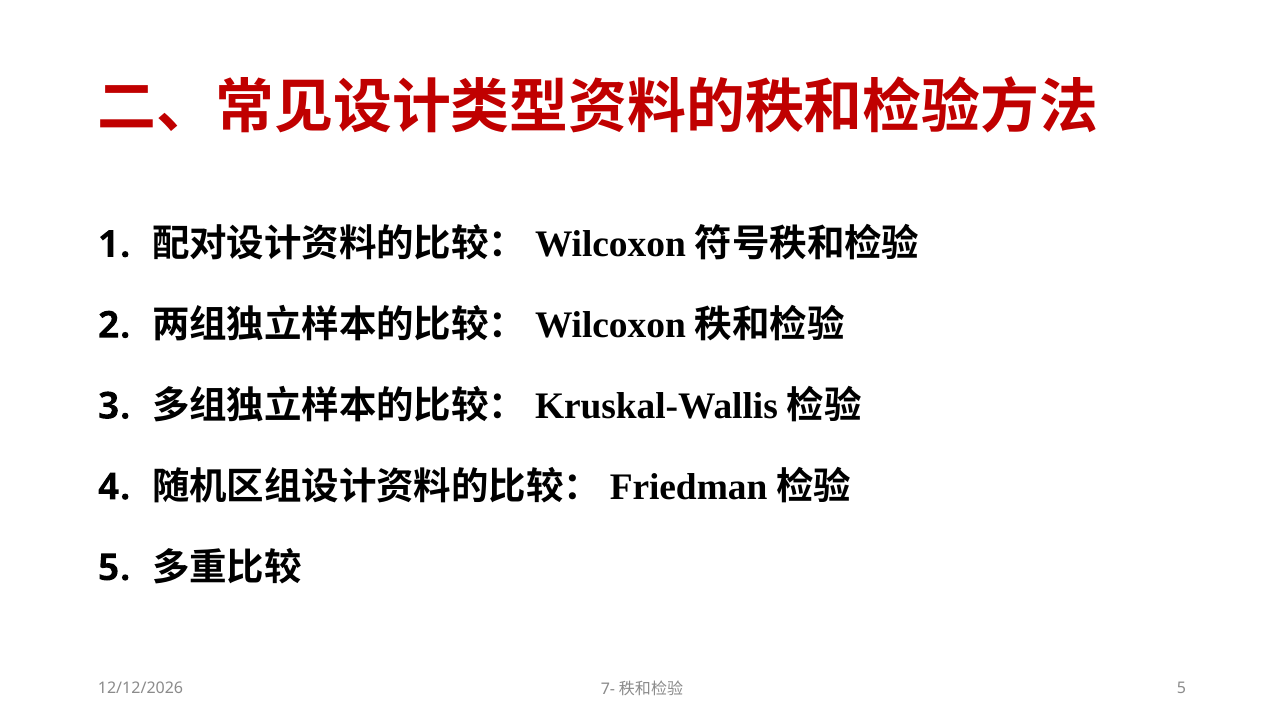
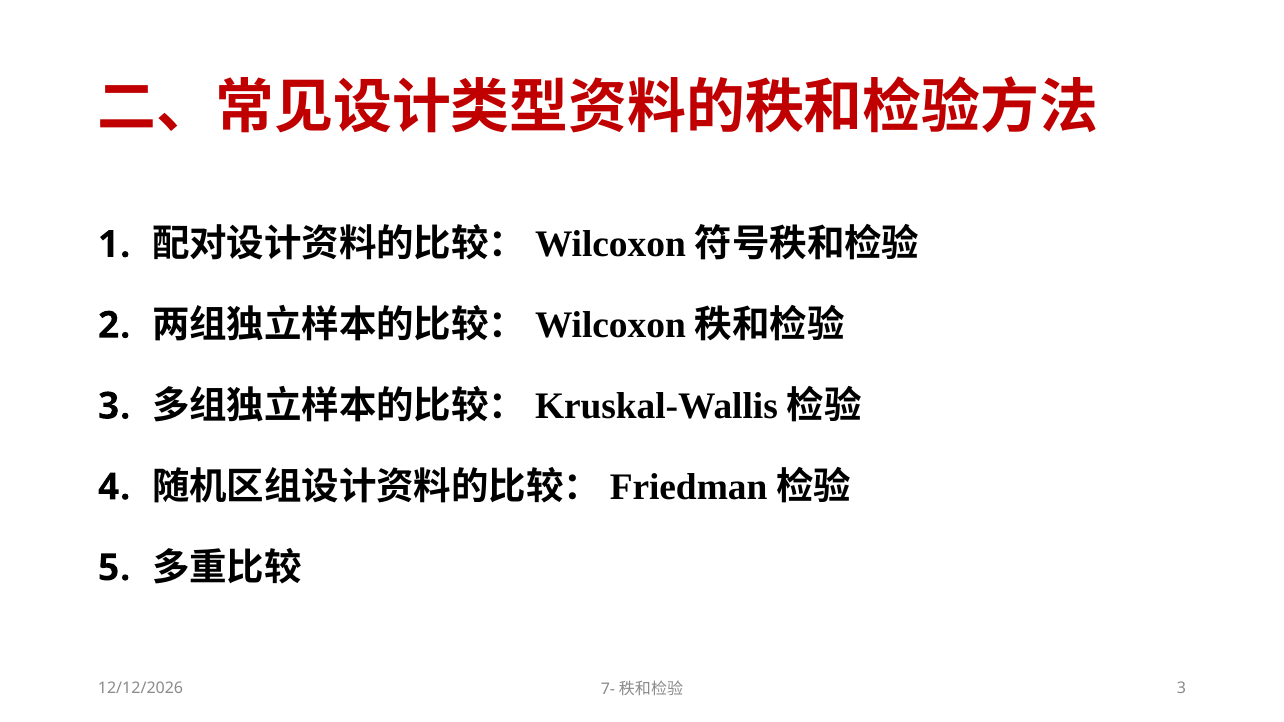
5: 5 -> 3 (1182, 688)
